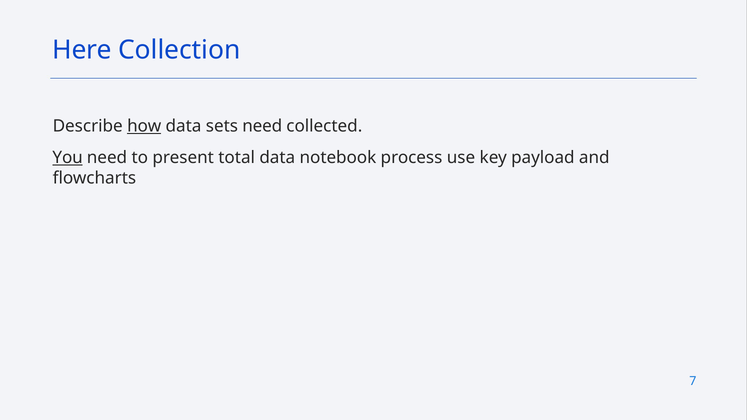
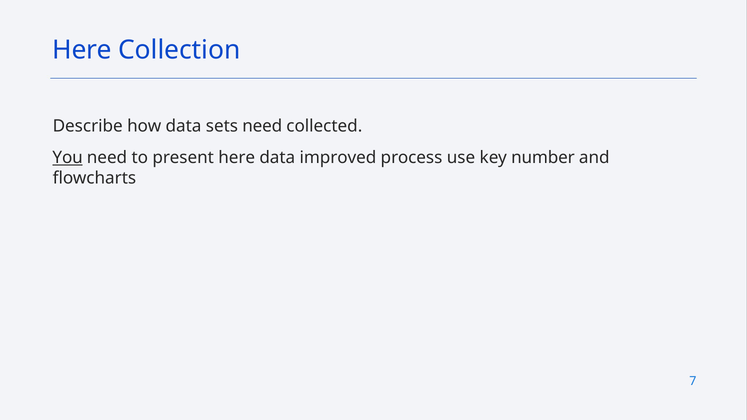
how underline: present -> none (144, 126)
present total: total -> here (237, 158)
notebook: notebook -> improved (338, 158)
payload: payload -> number (543, 158)
